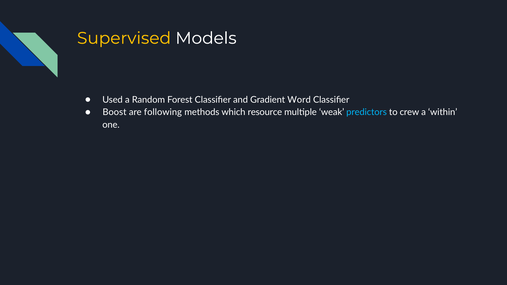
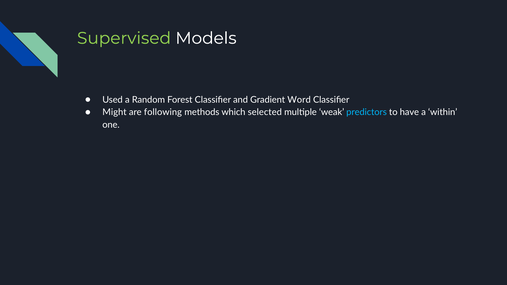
Supervised colour: yellow -> light green (124, 38)
Boost: Boost -> Might (114, 112)
resource: resource -> selected (265, 112)
crew: crew -> have (409, 112)
